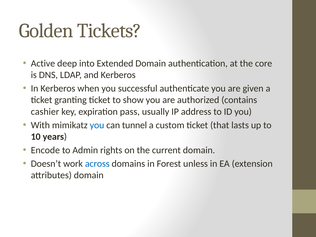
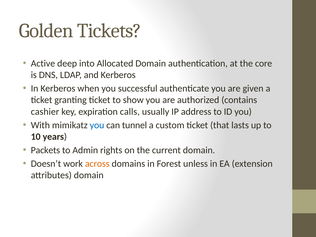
Extended: Extended -> Allocated (115, 63)
pass: pass -> calls (130, 112)
Encode: Encode -> Packets (45, 150)
across colour: blue -> orange (97, 164)
